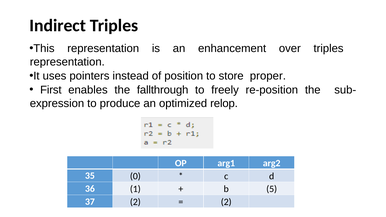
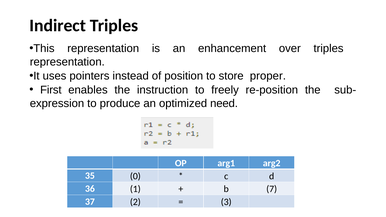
fallthrough: fallthrough -> instruction (163, 90)
relop: relop -> need (224, 103)
5: 5 -> 7 (272, 189)
2: 2 -> 3 (226, 202)
